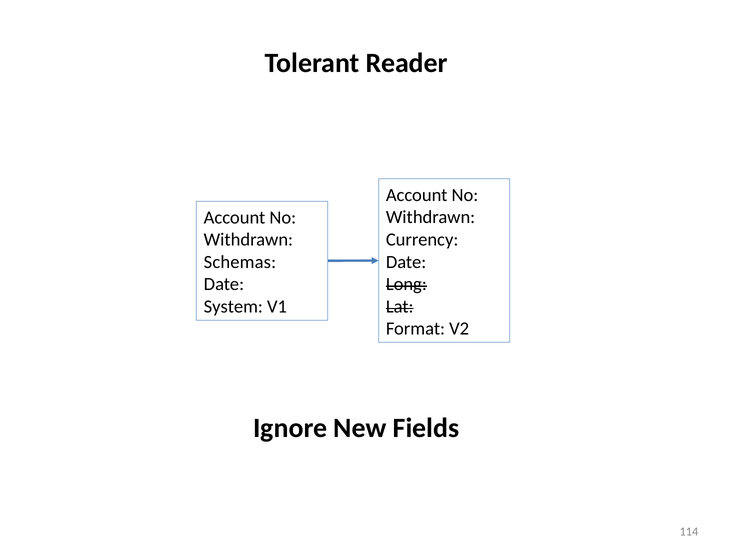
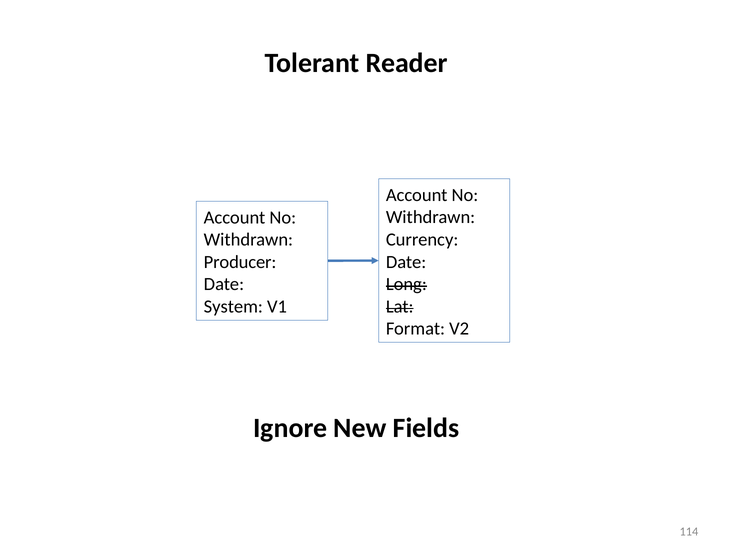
Schemas: Schemas -> Producer (240, 262)
